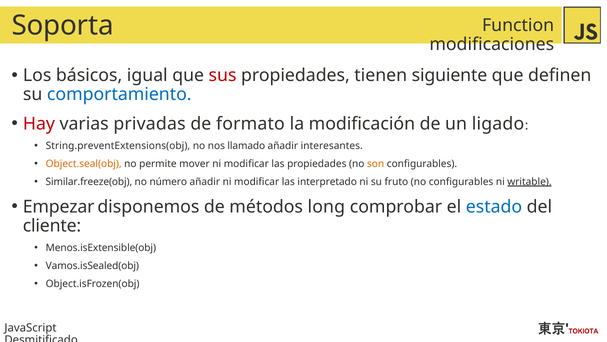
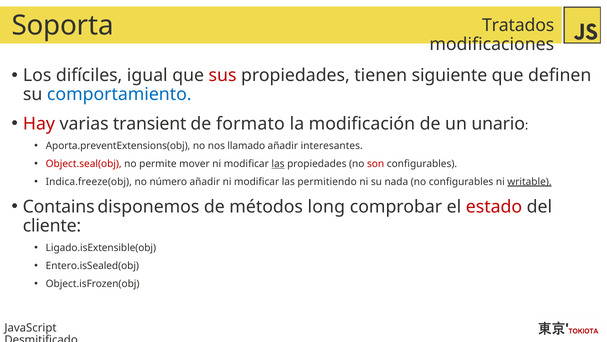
Function: Function -> Tratados (518, 25)
básicos: básicos -> difíciles (89, 75)
privadas: privadas -> transient (150, 124)
ligado: ligado -> unario (498, 124)
String.preventExtensions(obj: String.preventExtensions(obj -> Aporta.preventExtensions(obj (118, 146)
Object.seal(obj colour: orange -> red (84, 163)
las underline: none -> present (278, 163)
son colour: orange -> red (376, 163)
Similar.freeze(obj: Similar.freeze(obj -> Indica.freeze(obj (89, 181)
interpretado: interpretado -> permitiendo (327, 181)
fruto: fruto -> nada (396, 181)
Empezar: Empezar -> Contains (59, 206)
estado colour: blue -> red (494, 206)
Menos.isExtensible(obj: Menos.isExtensible(obj -> Ligado.isExtensible(obj (101, 248)
Vamos.isSealed(obj: Vamos.isSealed(obj -> Entero.isSealed(obj (92, 265)
